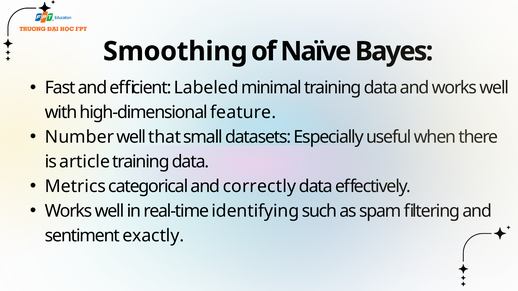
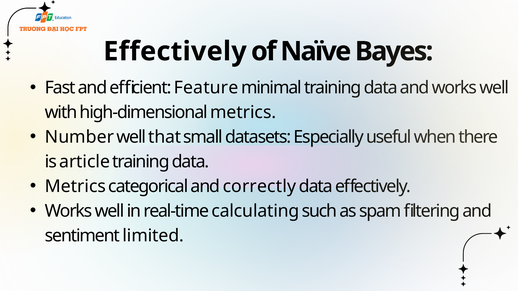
Smoothing: Smoothing -> Effectively (175, 51)
Labeled: Labeled -> Feature (206, 88)
high-dimensional feature: feature -> metrics (243, 113)
identifying: identifying -> calculating (255, 211)
exactly: exactly -> limited (153, 236)
